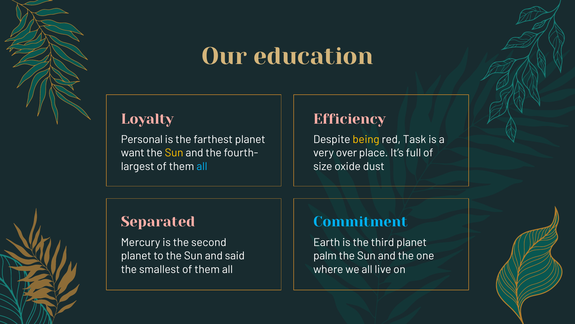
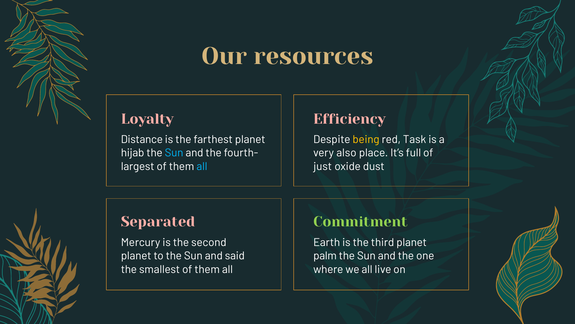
education: education -> resources (313, 56)
Personal: Personal -> Distance (142, 139)
want: want -> hijab (133, 153)
Sun colour: yellow -> light blue (174, 153)
over: over -> also (346, 153)
size: size -> just (323, 166)
Commitment colour: light blue -> light green (360, 222)
